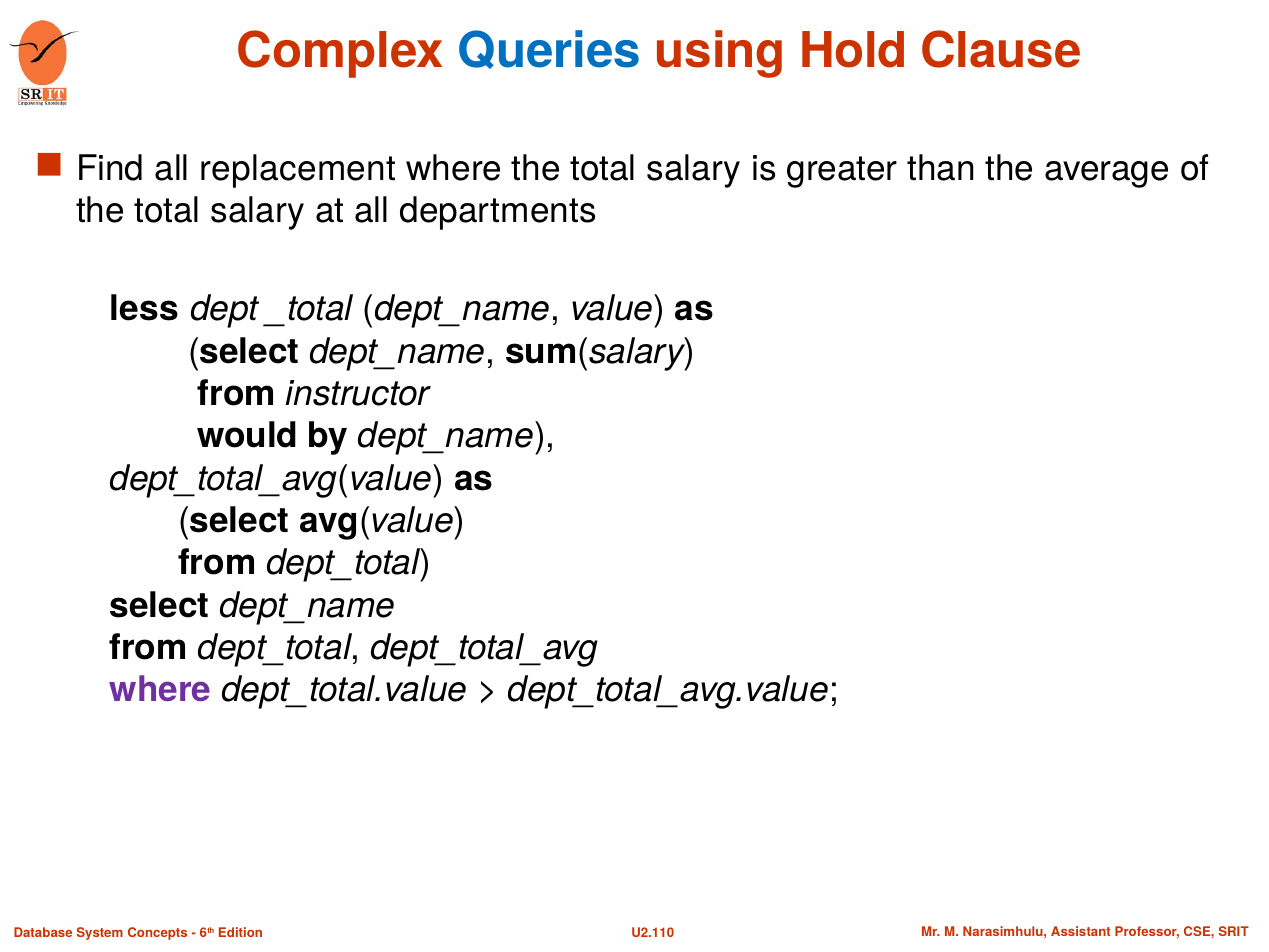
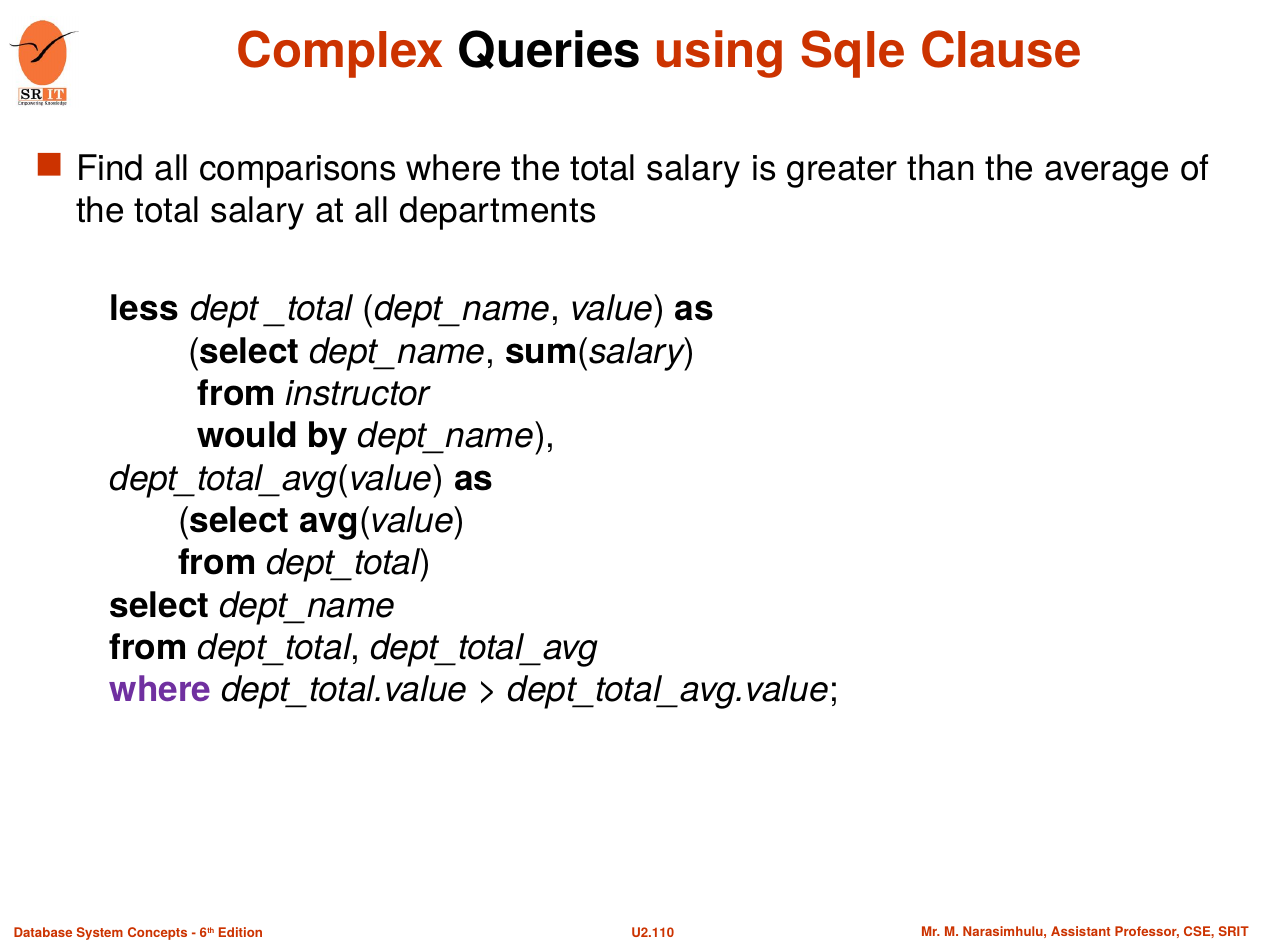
Queries colour: blue -> black (550, 51)
Hold: Hold -> Sqle (853, 51)
replacement: replacement -> comparisons (298, 168)
